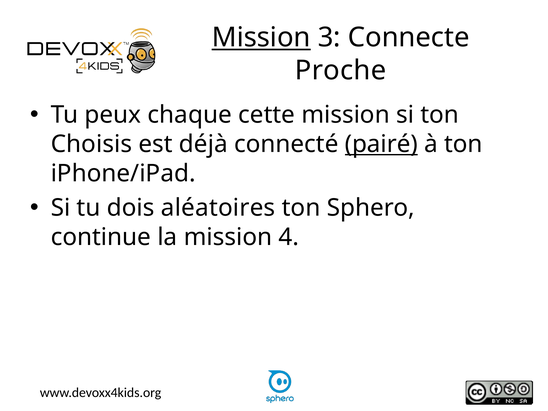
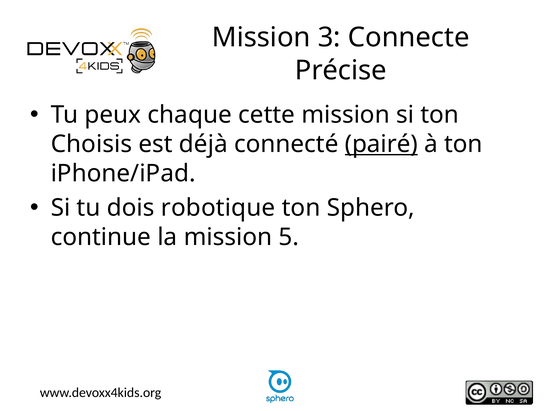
Mission underline: present -> none (261, 38)
Proche: Proche -> Précise (341, 70)
aléatoires: aléatoires -> robotique (218, 208)
4: 4 -> 5 (289, 237)
